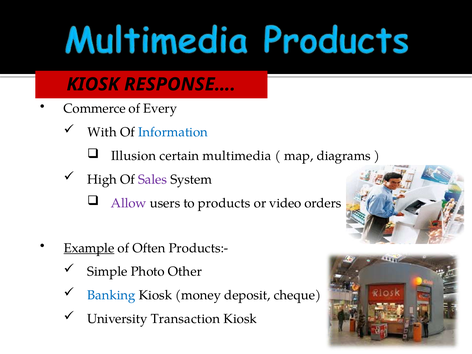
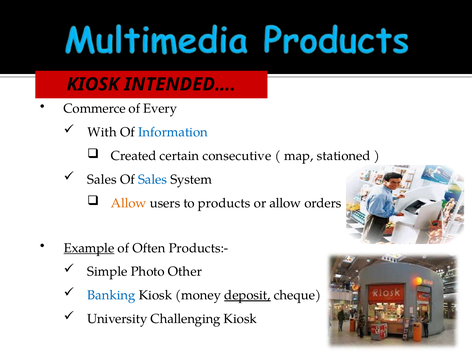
RESPONSE…: RESPONSE… -> INTENDED… (180, 84)
Illusion: Illusion -> Created (134, 156)
multimedia: multimedia -> consecutive (237, 156)
diagrams: diagrams -> stationed (344, 156)
High: High -> Sales (102, 179)
Sales colour: purple -> blue (153, 179)
Allow colour: purple -> orange (129, 203)
or video: video -> allow (285, 203)
deposit underline: none -> present (247, 295)
Transaction: Transaction -> Challenging (186, 319)
